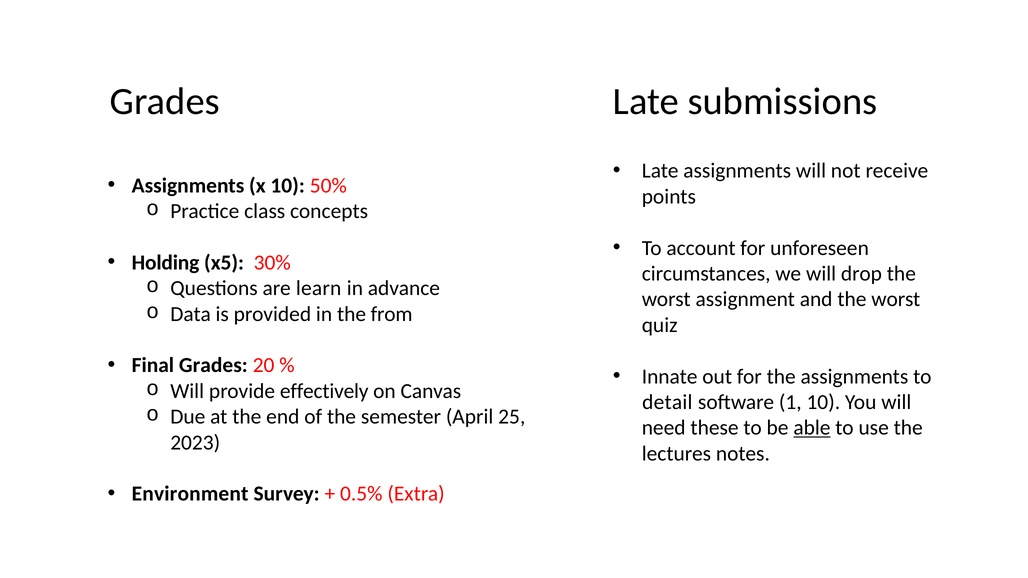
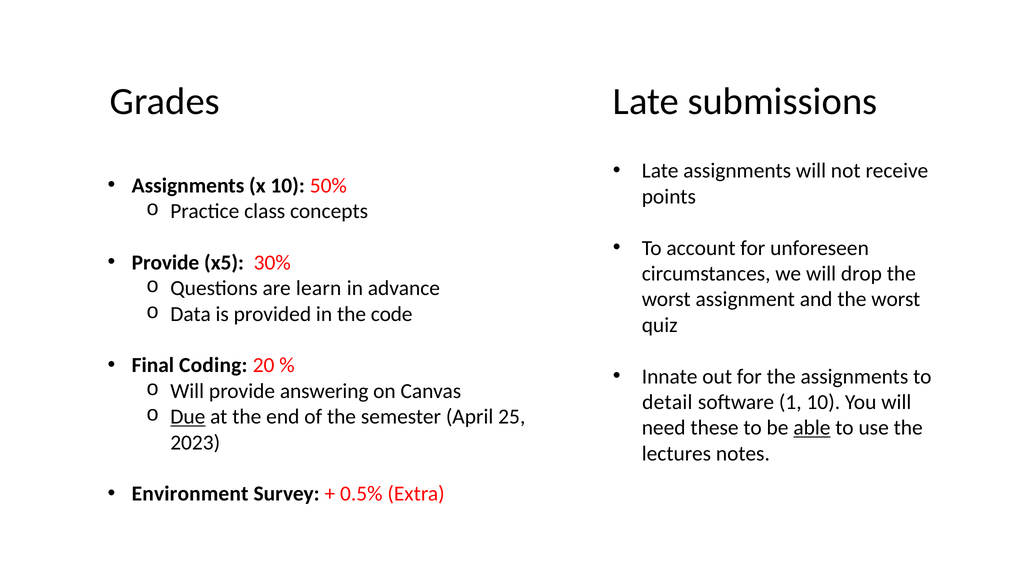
Holding: Holding -> Provide (165, 263)
from: from -> code (392, 314)
Final Grades: Grades -> Coding (213, 366)
effectively: effectively -> answering (324, 391)
Due underline: none -> present (188, 417)
